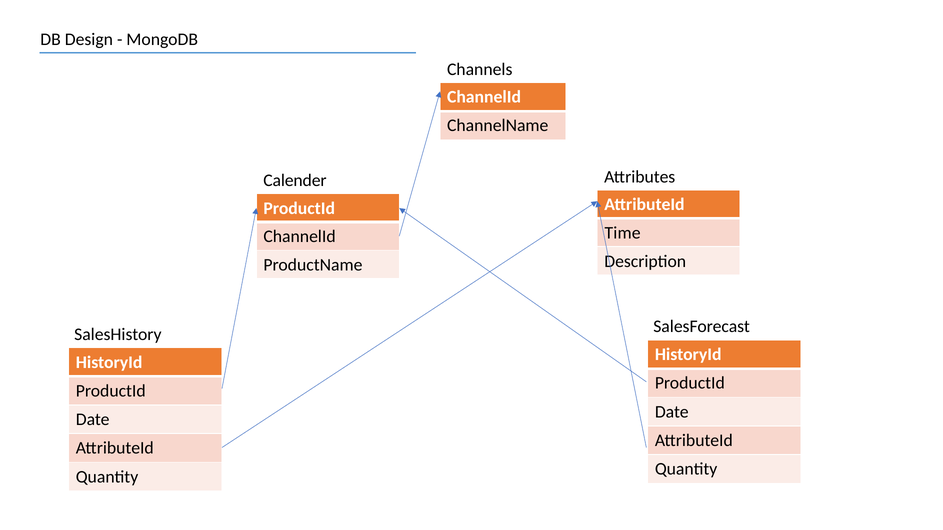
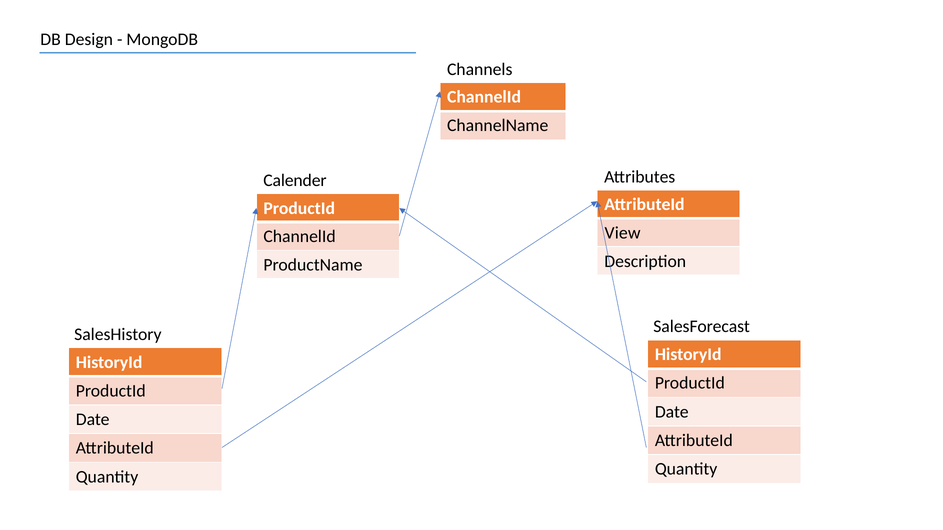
Time: Time -> View (623, 233)
